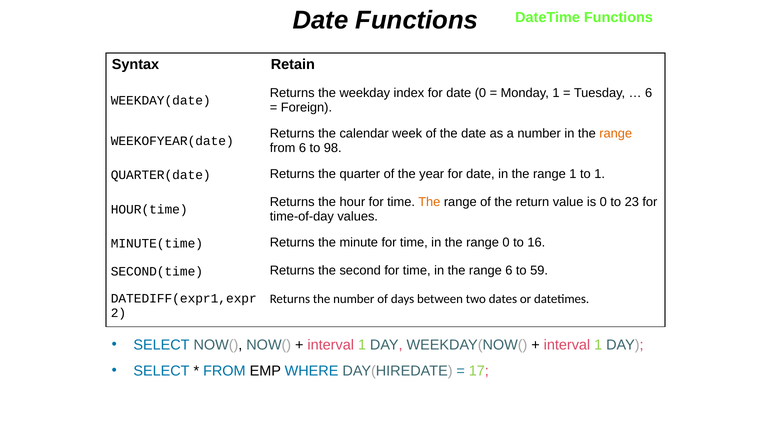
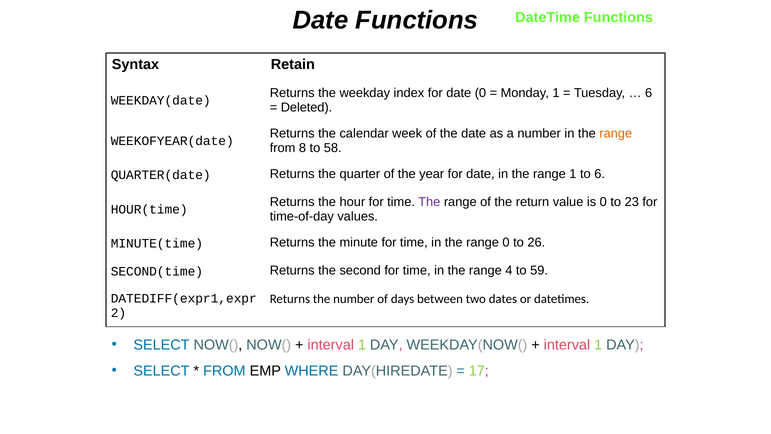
Foreign: Foreign -> Deleted (306, 107)
from 6: 6 -> 8 (302, 148)
98: 98 -> 58 (333, 148)
to 1: 1 -> 6 (600, 174)
The colour: orange -> purple (429, 202)
16: 16 -> 26 (536, 242)
range 6: 6 -> 4 (509, 270)
